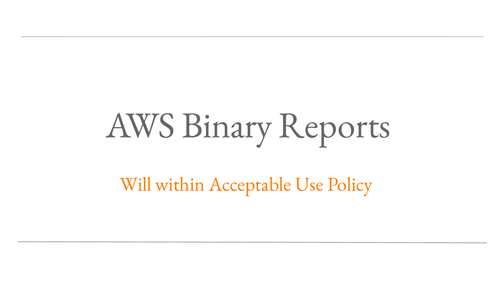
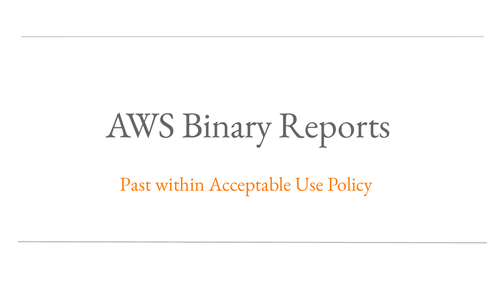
Will: Will -> Past (136, 184)
